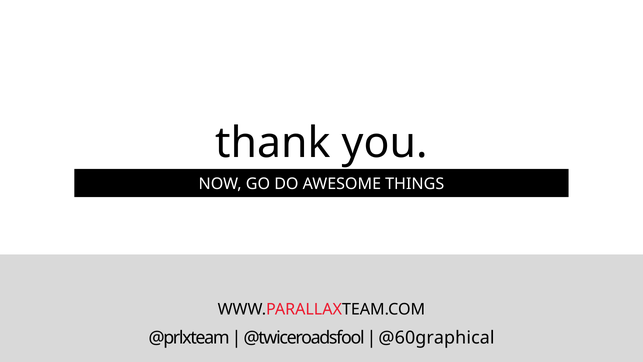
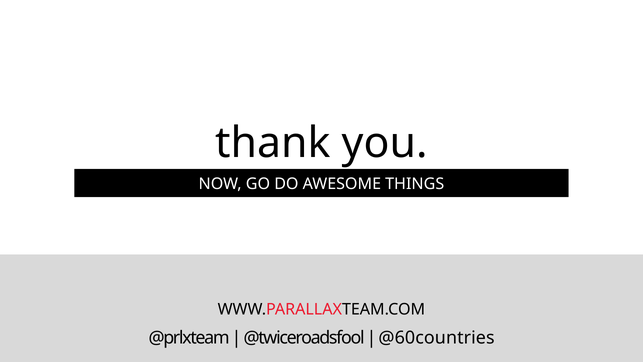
@60graphical: @60graphical -> @60countries (437, 337)
